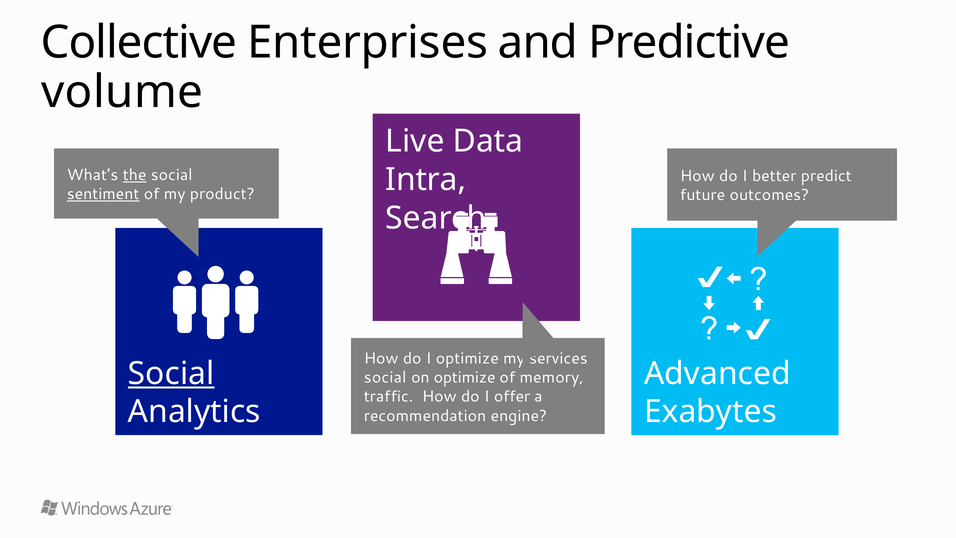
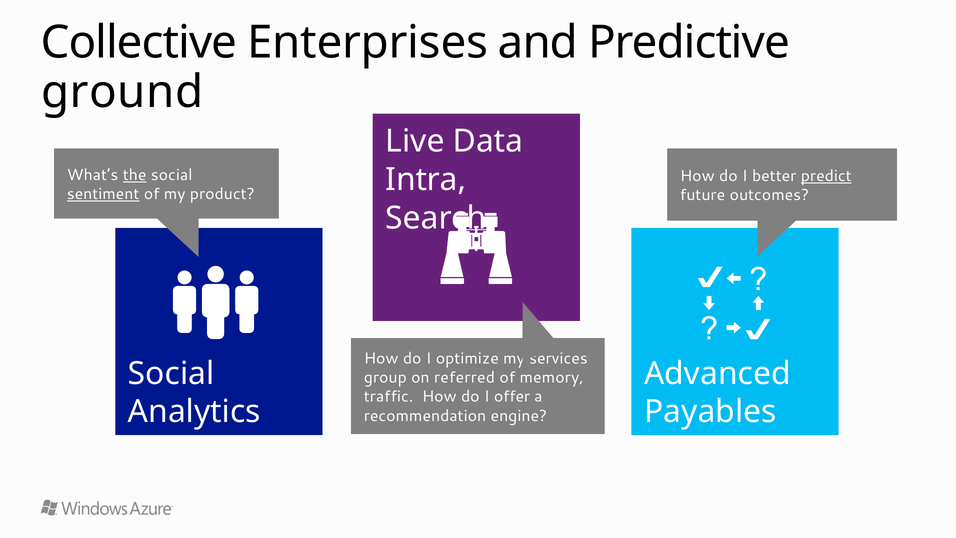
volume: volume -> ground (122, 92)
predict underline: none -> present (826, 176)
Social underline: present -> none (171, 374)
social: social -> group (385, 378)
on optimize: optimize -> referred (464, 378)
Exabytes: Exabytes -> Payables (710, 412)
